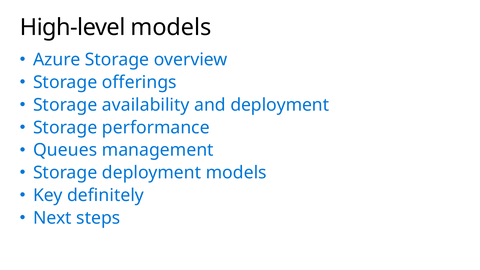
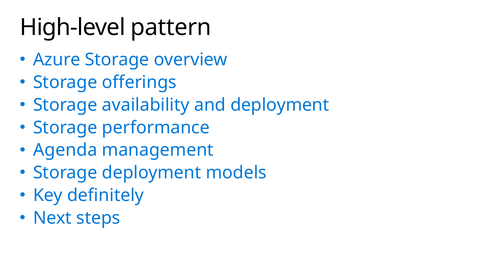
High-level models: models -> pattern (171, 27)
Queues: Queues -> Agenda (65, 150)
